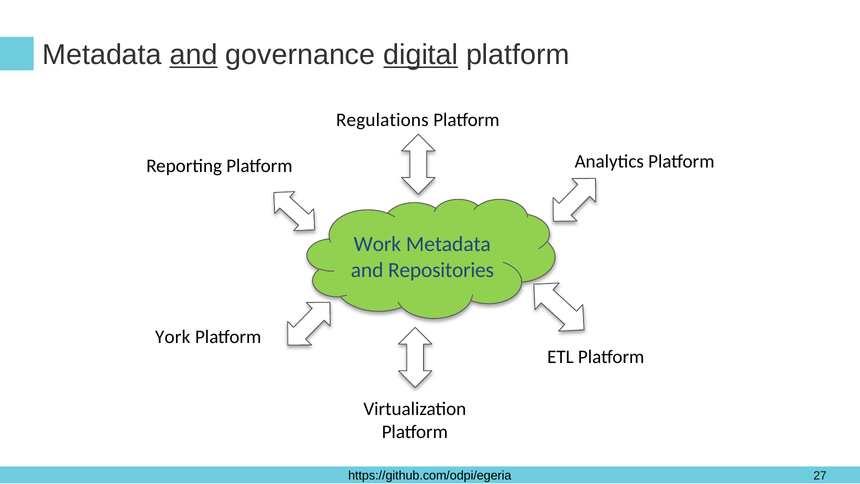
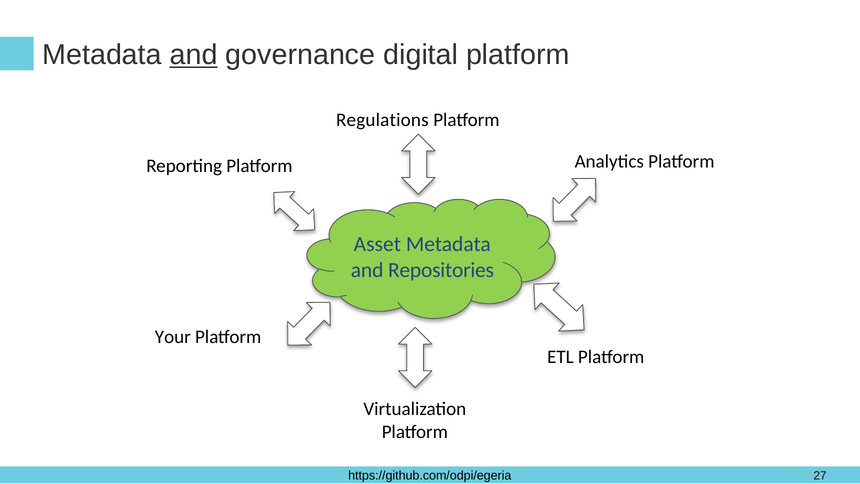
digital underline: present -> none (421, 55)
Work: Work -> Asset (377, 244)
York: York -> Your (173, 337)
